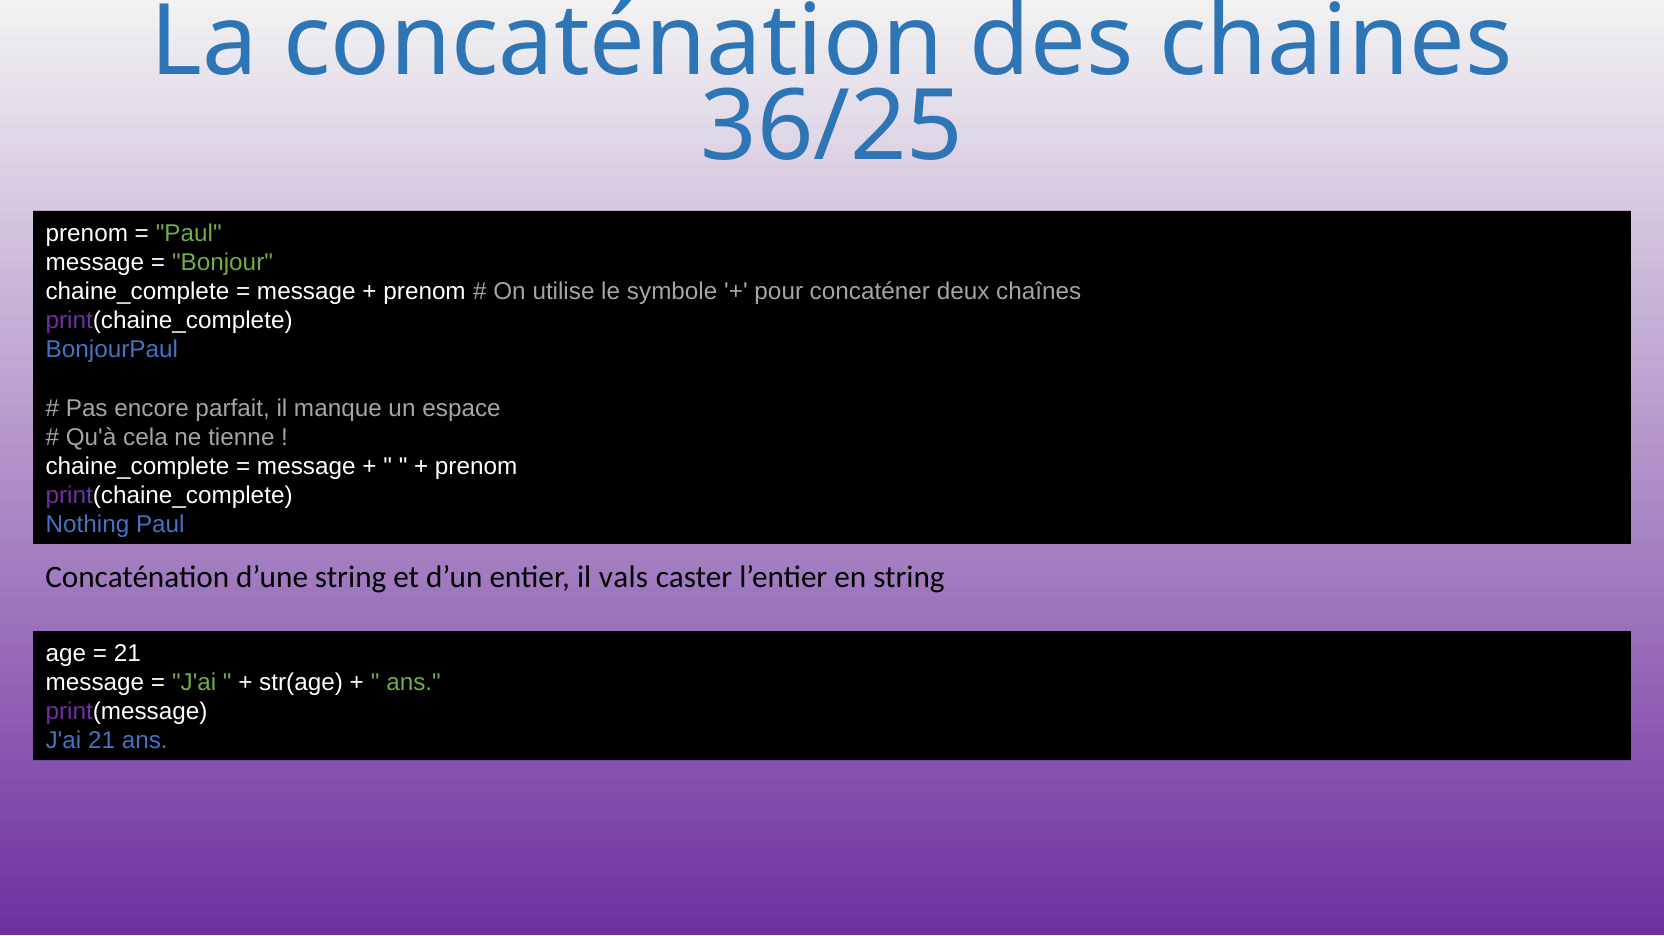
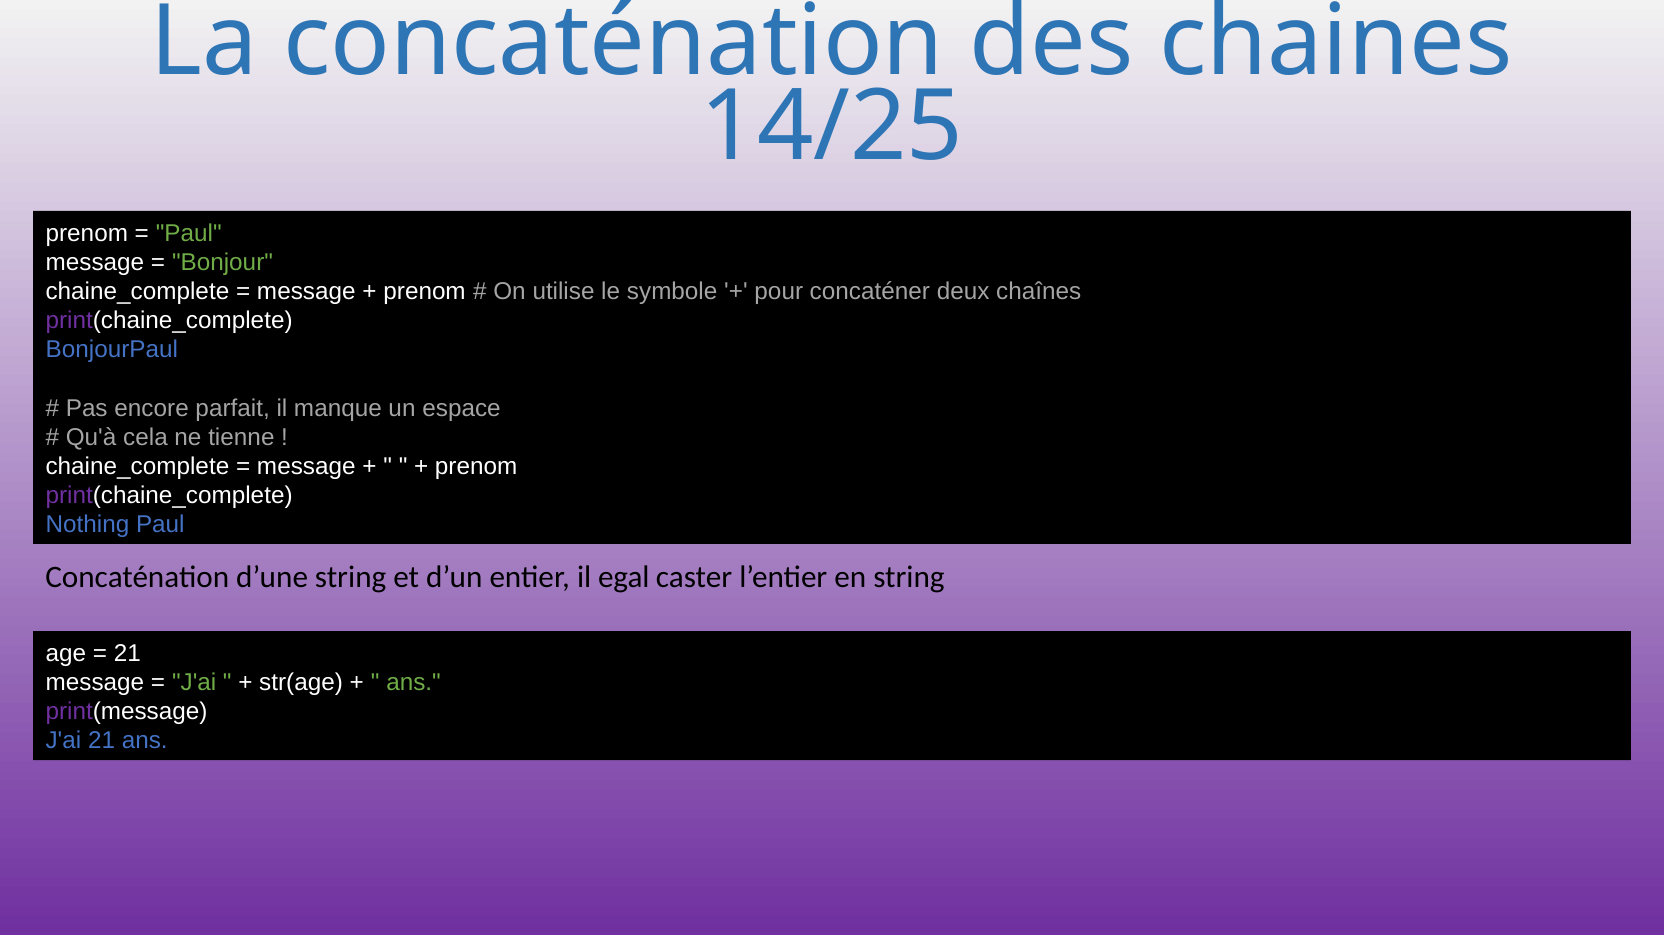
36/25: 36/25 -> 14/25 (832, 127)
vals: vals -> egal (624, 577)
